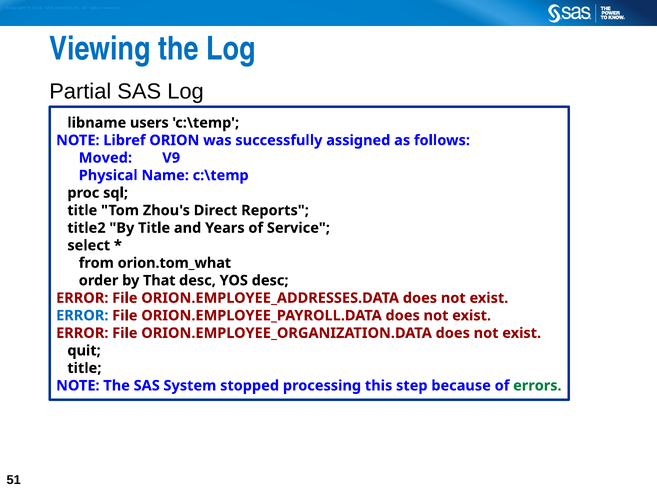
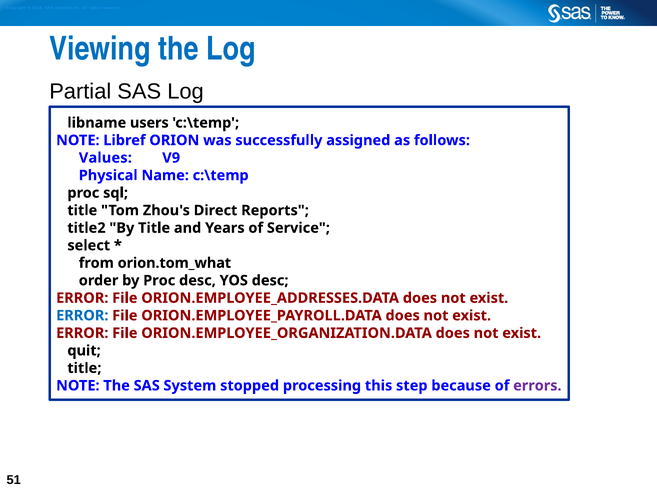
Moved: Moved -> Values (105, 158)
by That: That -> Proc (159, 280)
errors colour: green -> purple (537, 385)
